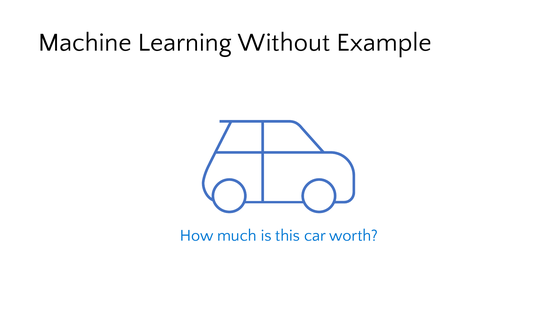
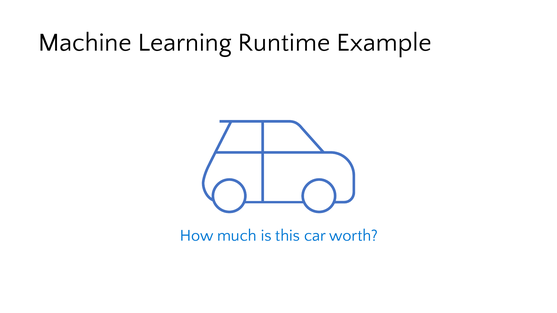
Without: Without -> Runtime (284, 42)
